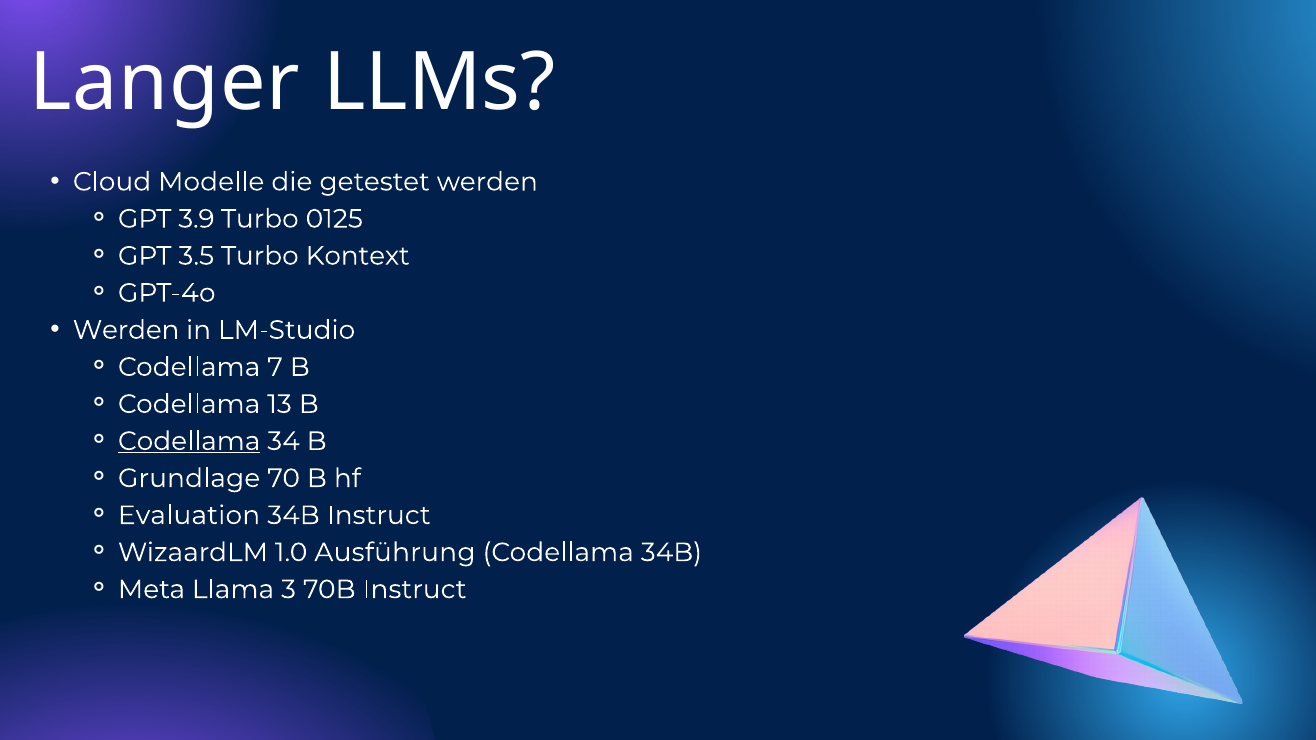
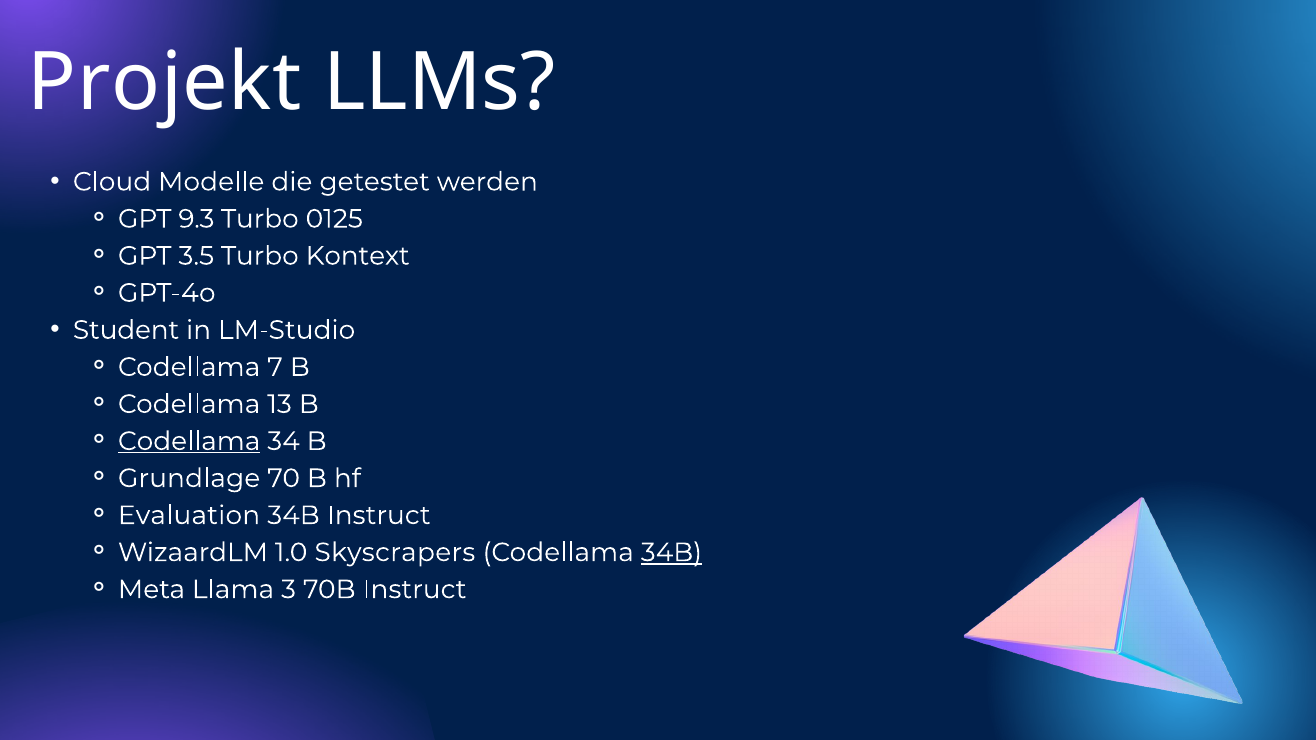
Langer: Langer -> Projekt (165, 83)
3.9: 3.9 -> 9.3 (196, 219)
Werden: Werden -> Student (126, 330)
Ausführung: Ausführung -> Skyscrapers (395, 553)
34B underline: none -> present (671, 553)
